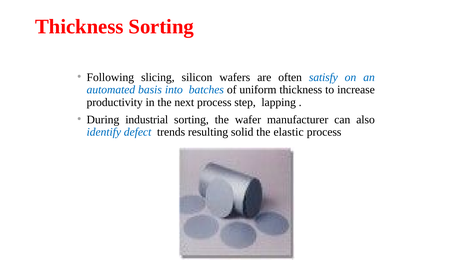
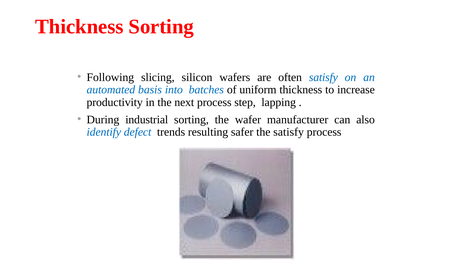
solid: solid -> safer (242, 132)
the elastic: elastic -> satisfy (289, 132)
